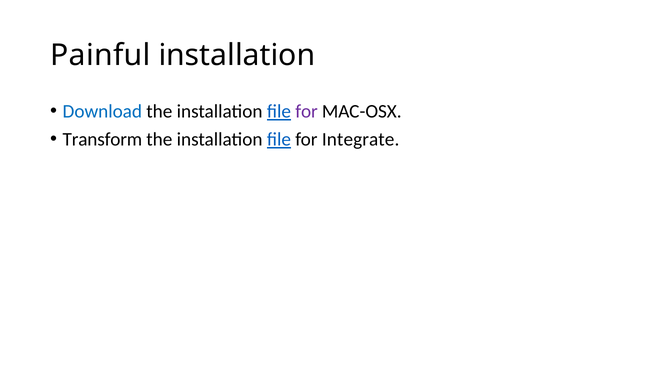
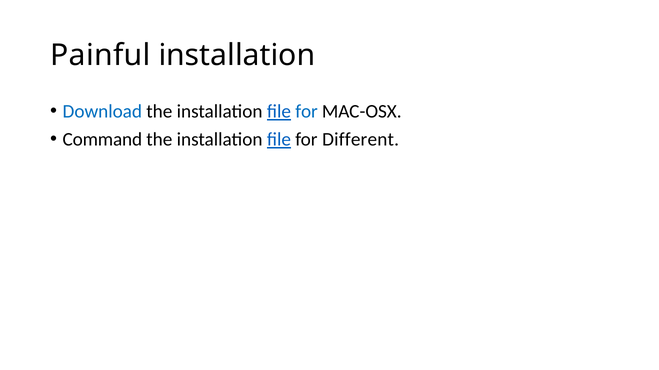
for colour: purple -> blue (307, 112)
Transform: Transform -> Command (102, 140)
Integrate: Integrate -> Different (361, 140)
